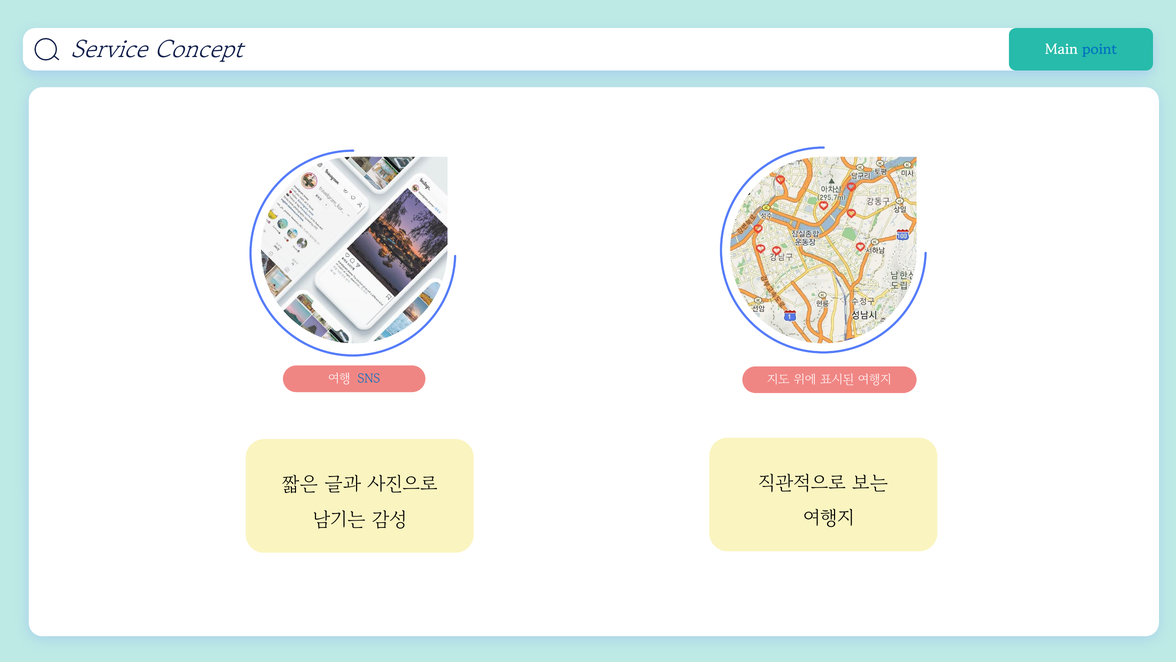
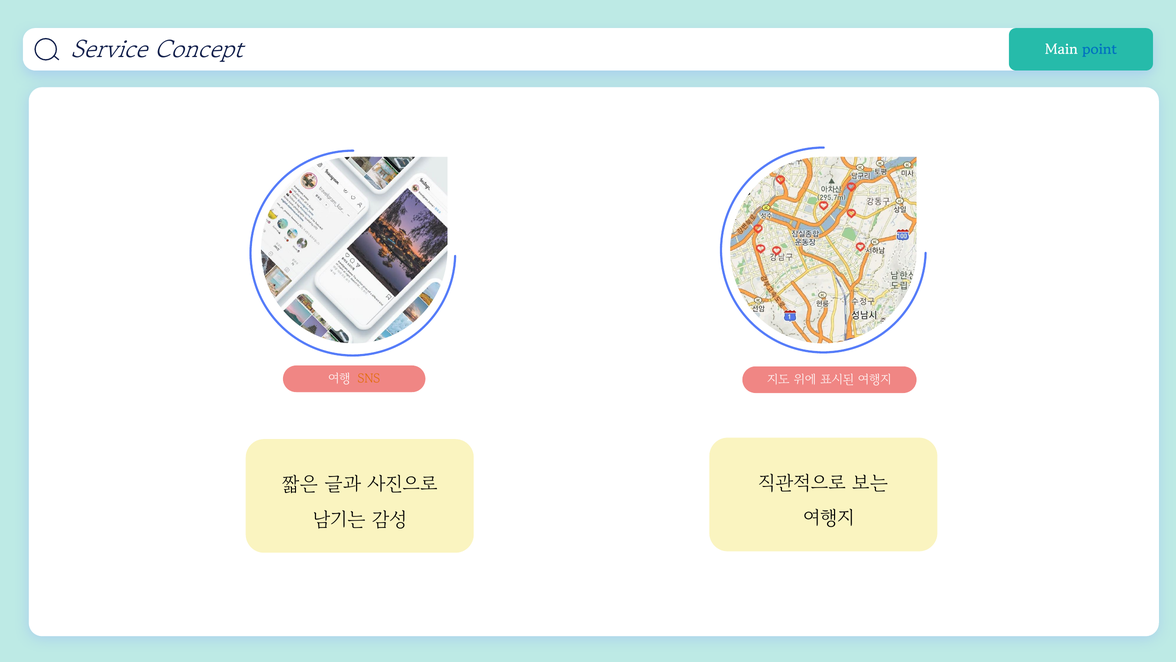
SNS colour: blue -> orange (369, 379)
